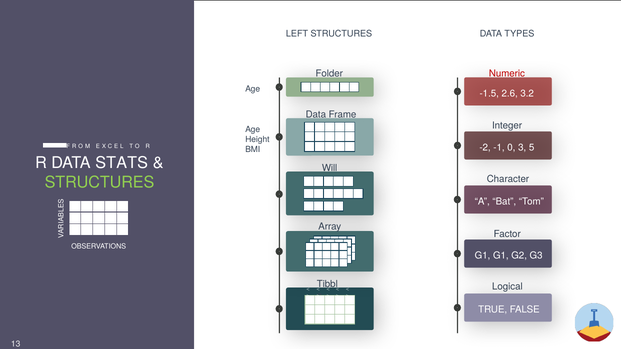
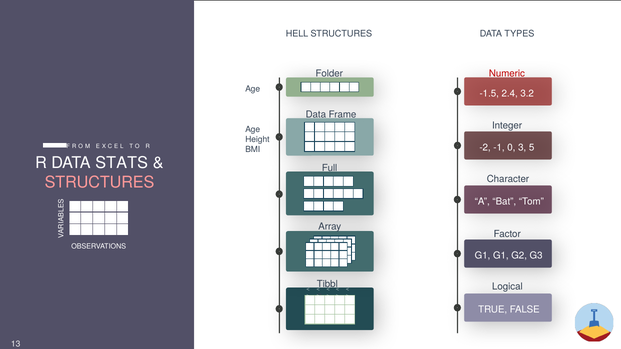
LEFT: LEFT -> HELL (297, 34)
2.6: 2.6 -> 2.4 (510, 94)
Will: Will -> Full (330, 168)
STRUCTURES colour: light green -> pink (99, 183)
